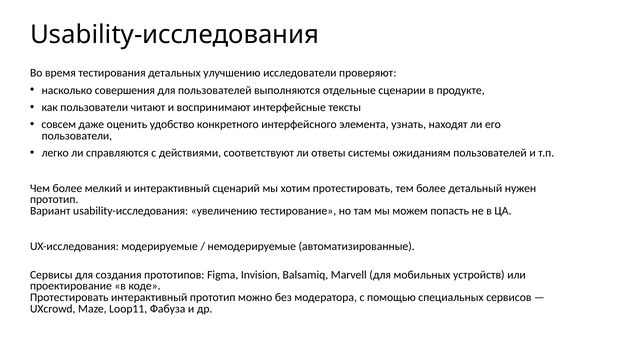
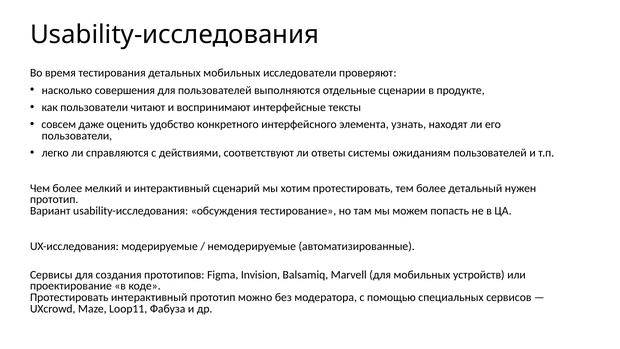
детальных улучшению: улучшению -> мобильных (232, 73)
увеличению: увеличению -> обсуждения (224, 211)
